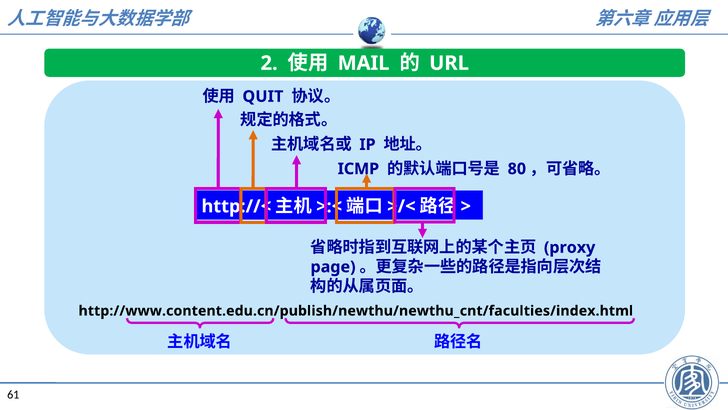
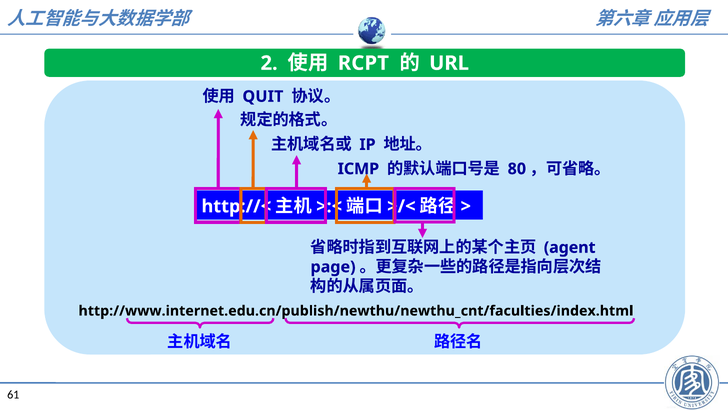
MAIL: MAIL -> RCPT (363, 63)
proxy: proxy -> agent (570, 247)
http://www.content.edu.cn/publish/newthu/newthu_cnt/faculties/index.html: http://www.content.edu.cn/publish/newthu/newthu_cnt/faculties/index.html -> http://www.internet.edu.cn/publish/newthu/newthu_cnt/faculties/index.html (356, 311)
